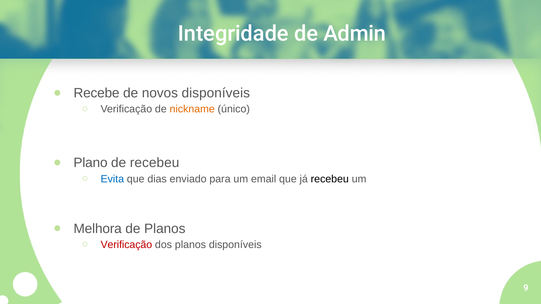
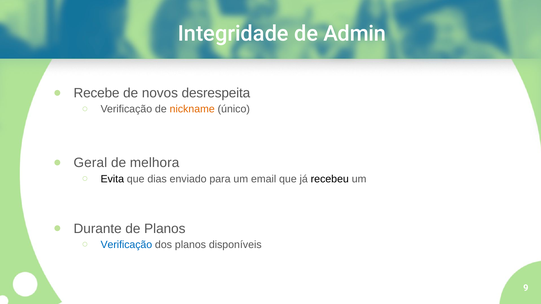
novos disponíveis: disponíveis -> desrespeita (216, 93)
Plano: Plano -> Geral (90, 163)
de recebeu: recebeu -> melhora (155, 163)
Evita colour: blue -> black (112, 179)
Melhora: Melhora -> Durante (98, 229)
Verificação colour: red -> blue (126, 245)
